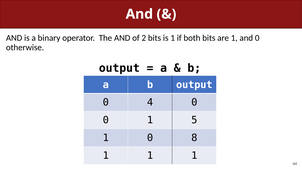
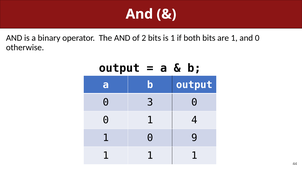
4: 4 -> 3 (150, 102)
5: 5 -> 4 (194, 120)
8: 8 -> 9 (194, 138)
